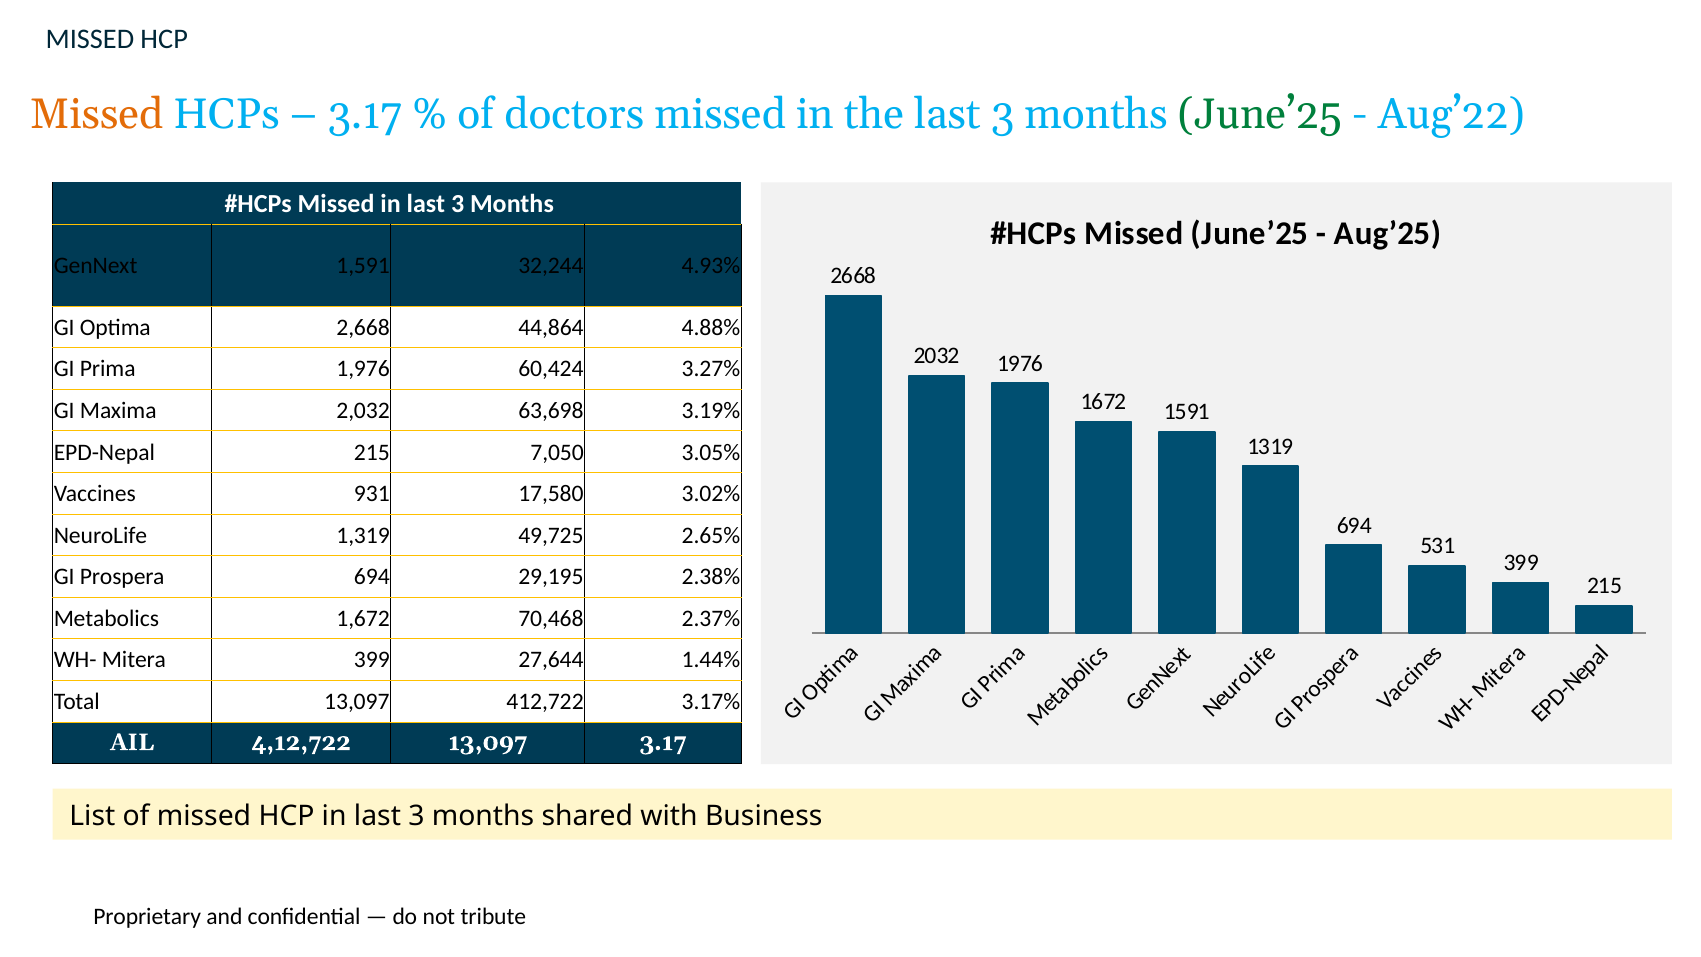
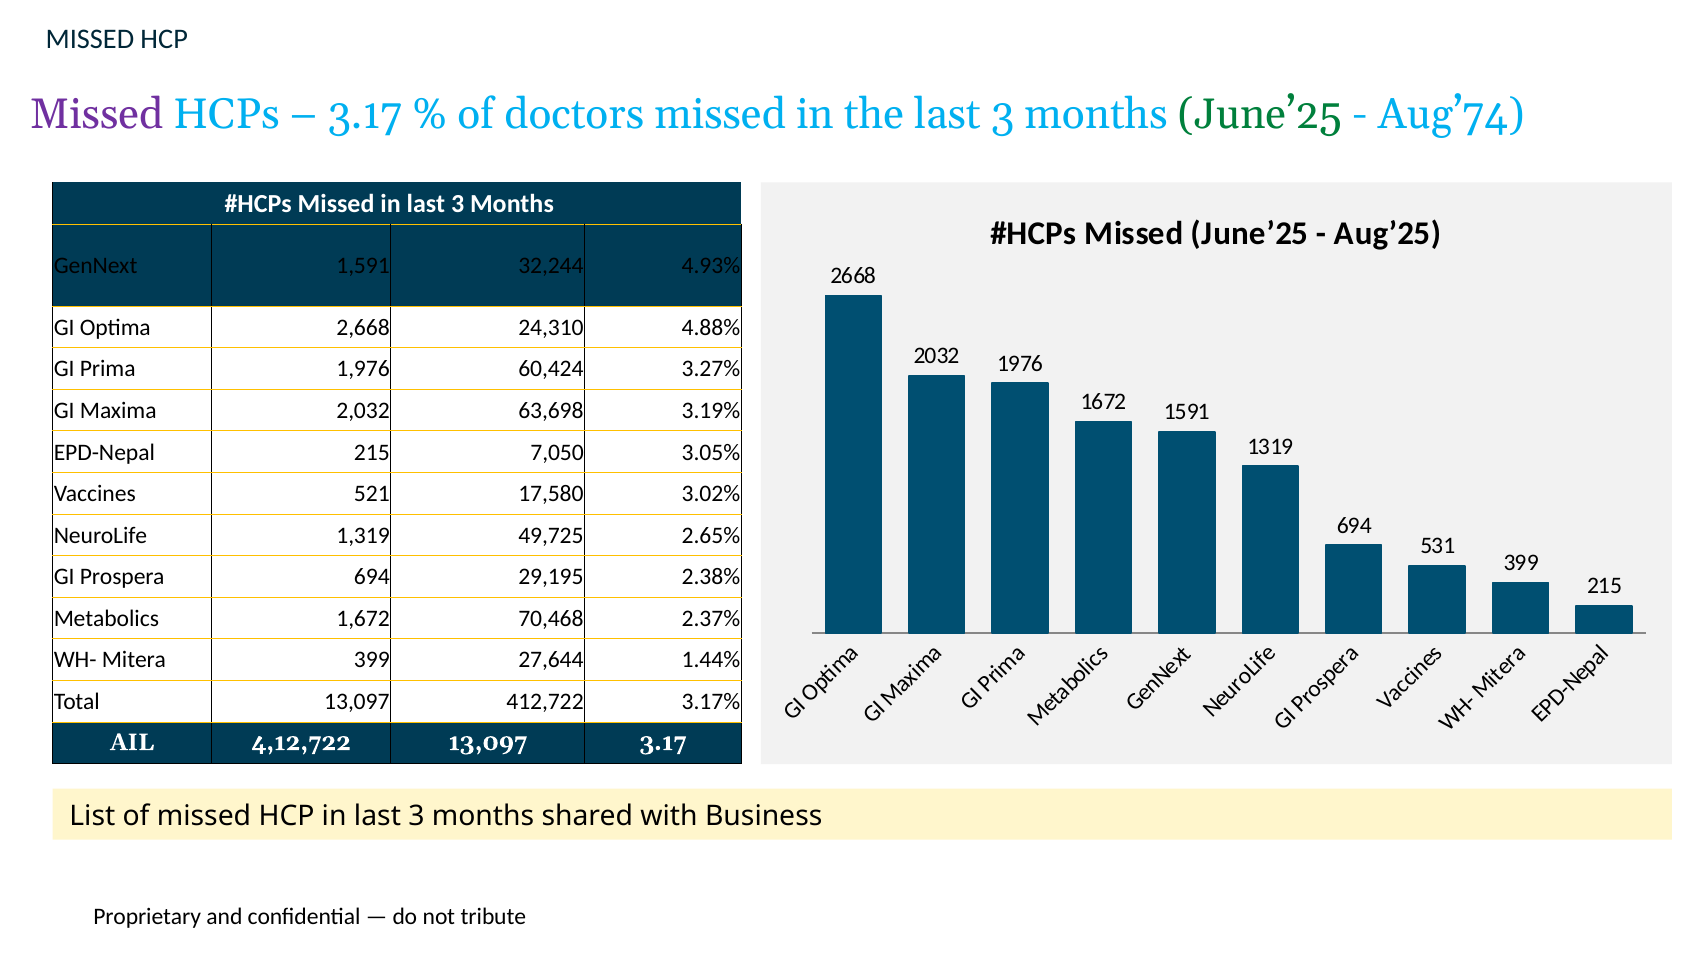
Missed colour: orange -> purple (97, 114)
Aug’22: Aug’22 -> Aug’74 (1451, 114)
44,864: 44,864 -> 24,310 (551, 327)
931: 931 -> 521 (372, 494)
